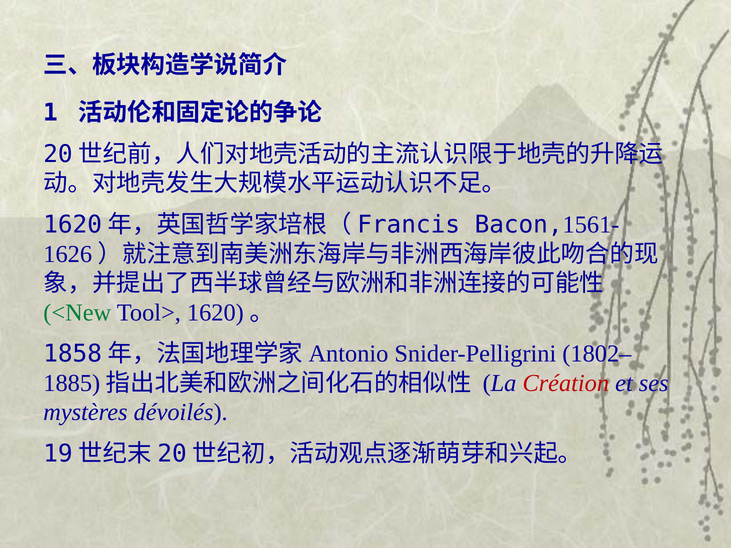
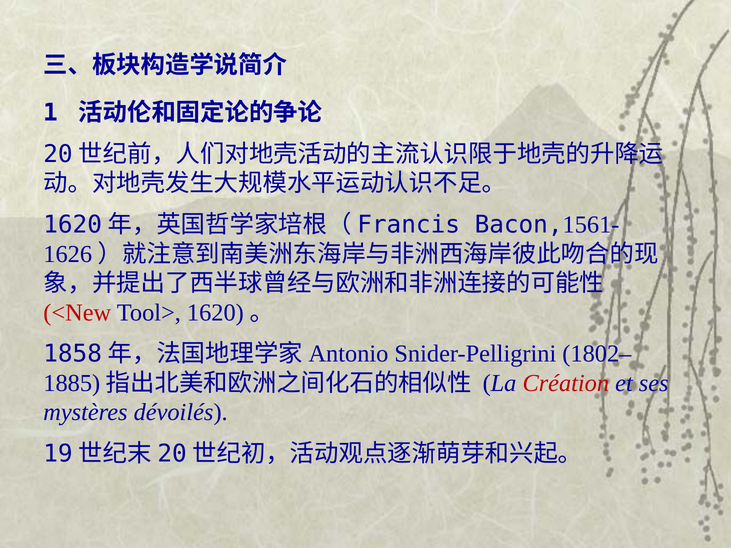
<New colour: green -> red (77, 313)
